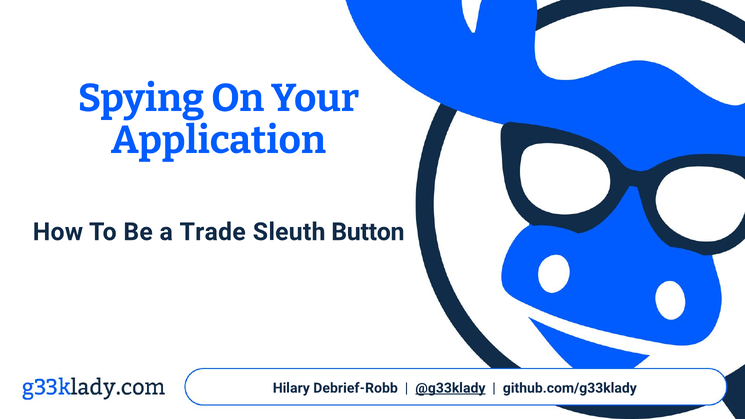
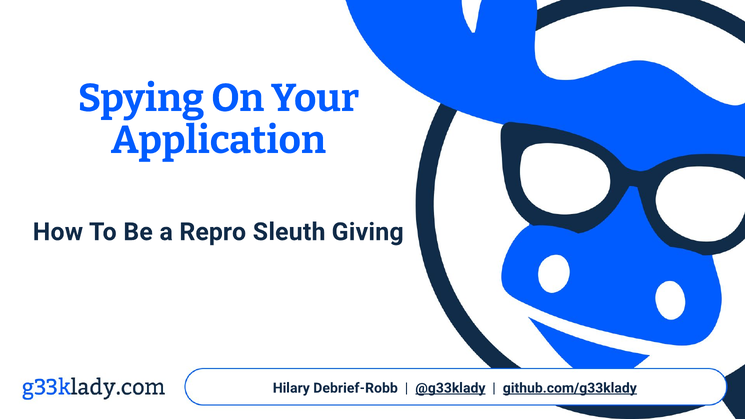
Trade: Trade -> Repro (213, 232)
Button: Button -> Giving (368, 232)
github.com/g33klady underline: none -> present (570, 388)
